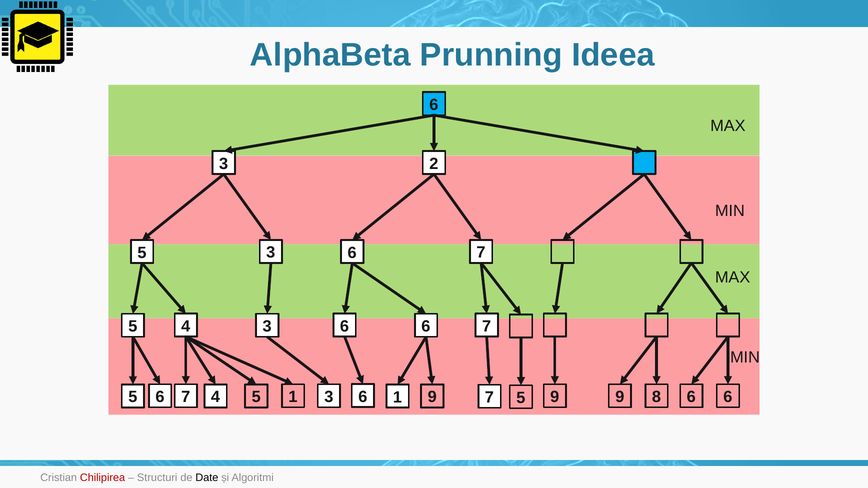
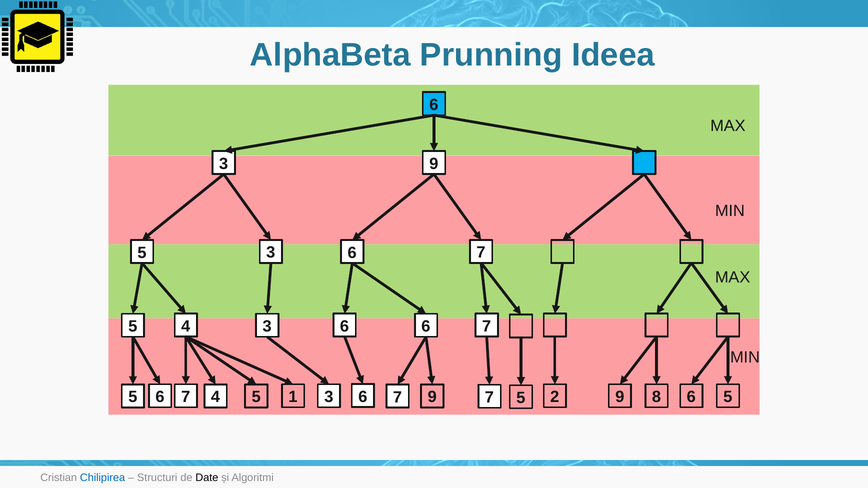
3 2: 2 -> 9 (434, 164)
3 9: 9 -> 2 (555, 397)
5 1: 1 -> 7 (397, 397)
6: 6 -> 5 (728, 397)
Chilipirea colour: red -> blue (103, 478)
